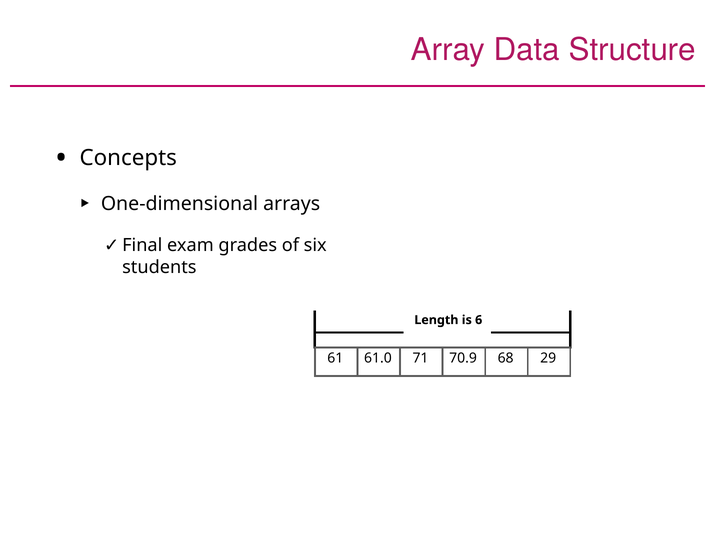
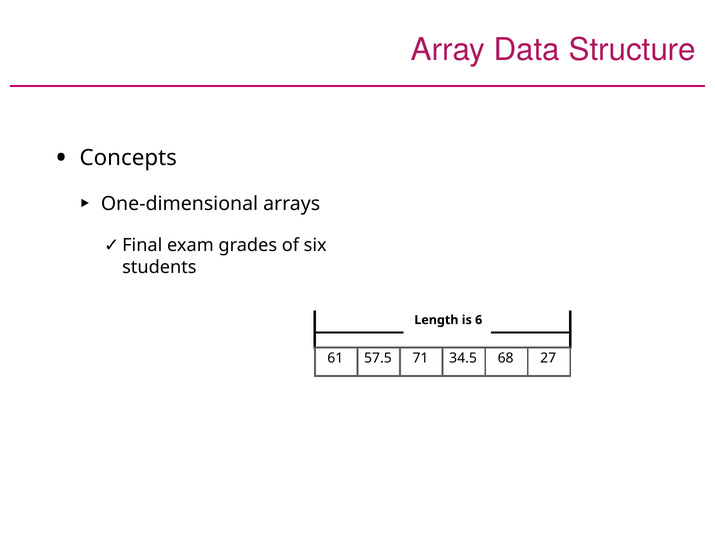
61.0: 61.0 -> 57.5 (378, 358)
70.9: 70.9 -> 34.5 (463, 358)
29: 29 -> 27 (548, 358)
